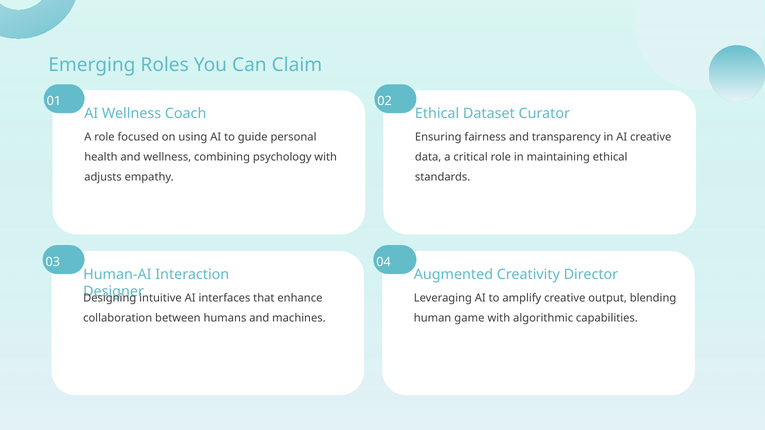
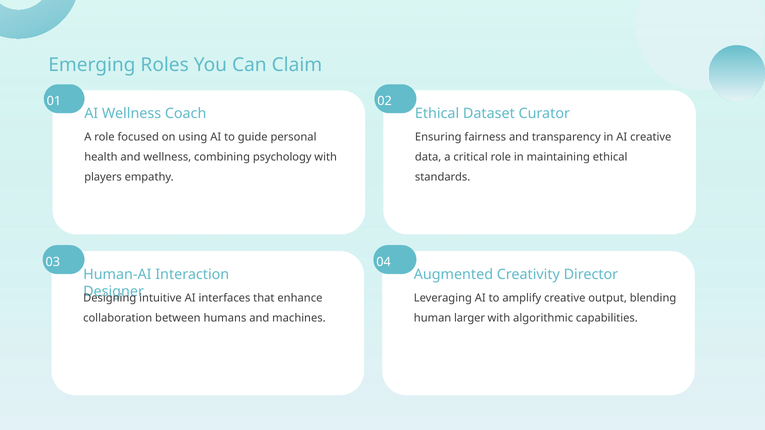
adjusts: adjusts -> players (103, 177)
game: game -> larger (470, 318)
